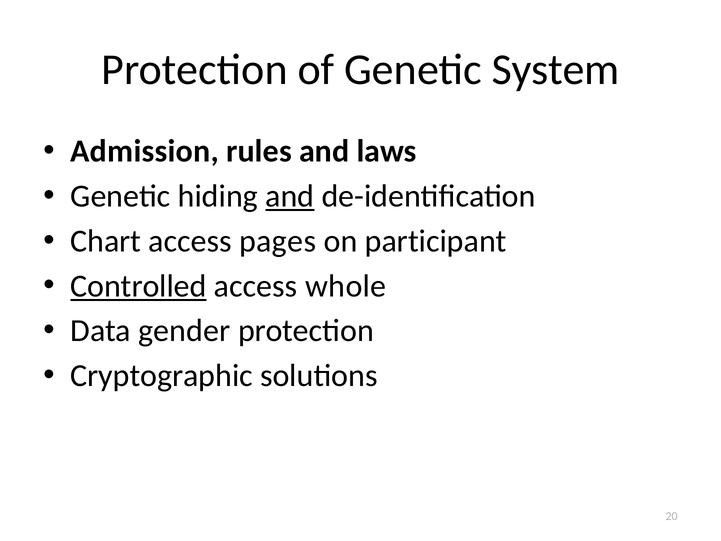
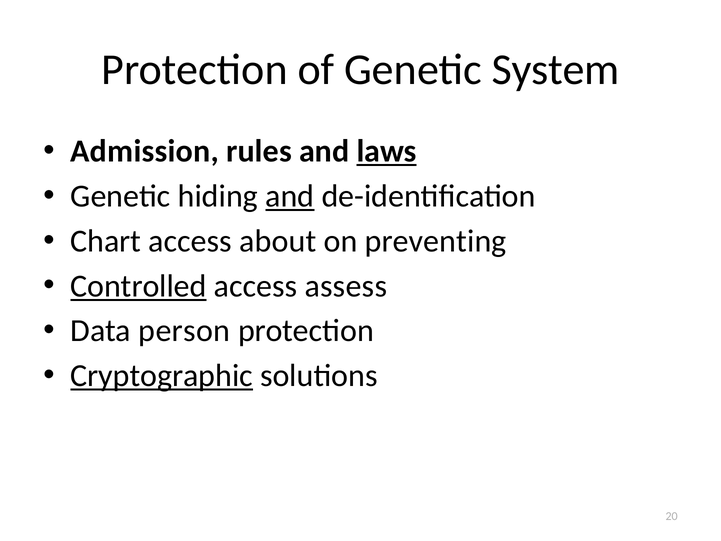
laws underline: none -> present (387, 151)
pages: pages -> about (278, 241)
participant: participant -> preventing (436, 241)
whole: whole -> assess (346, 286)
gender: gender -> person (184, 331)
Cryptographic underline: none -> present (162, 376)
